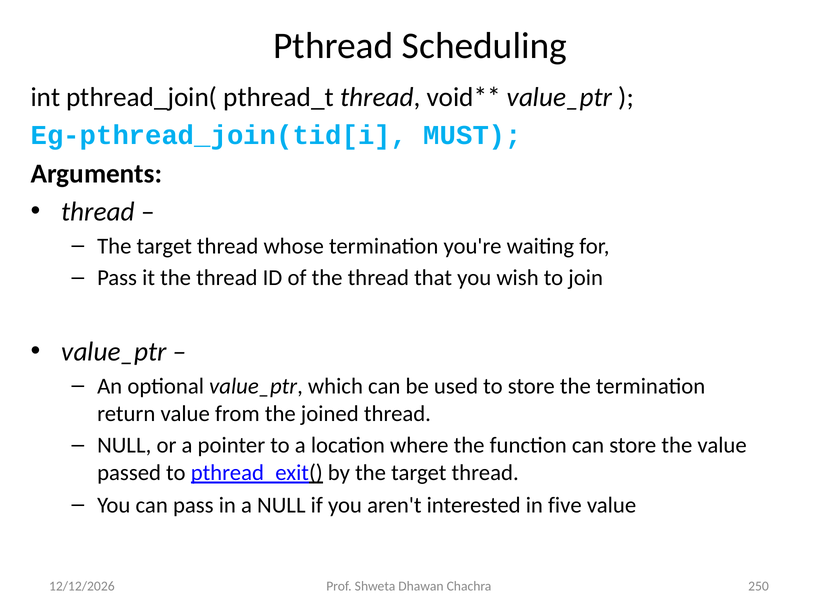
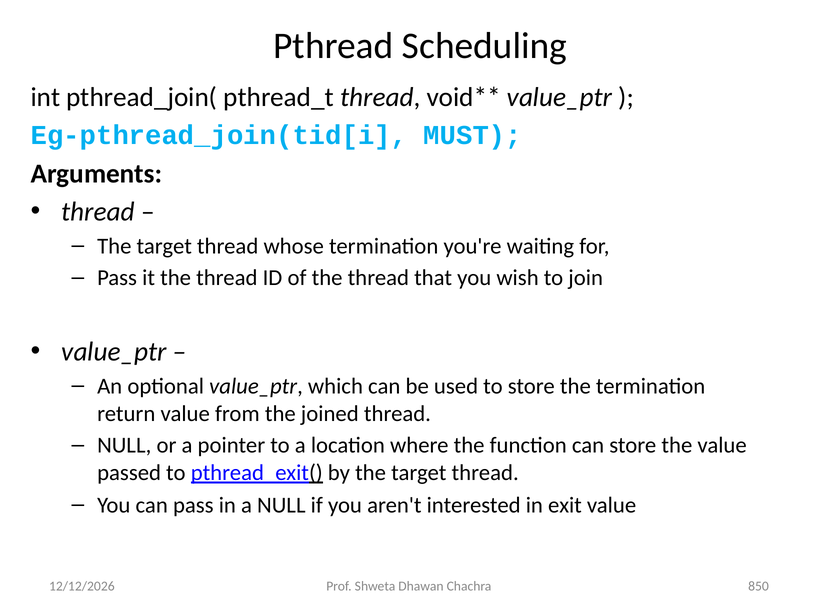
five: five -> exit (565, 505)
250: 250 -> 850 (759, 586)
